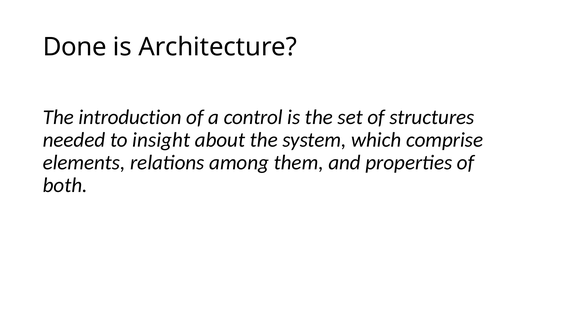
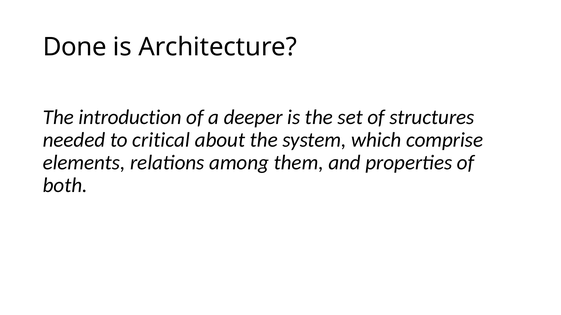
control: control -> deeper (253, 117)
insight: insight -> critical (161, 140)
